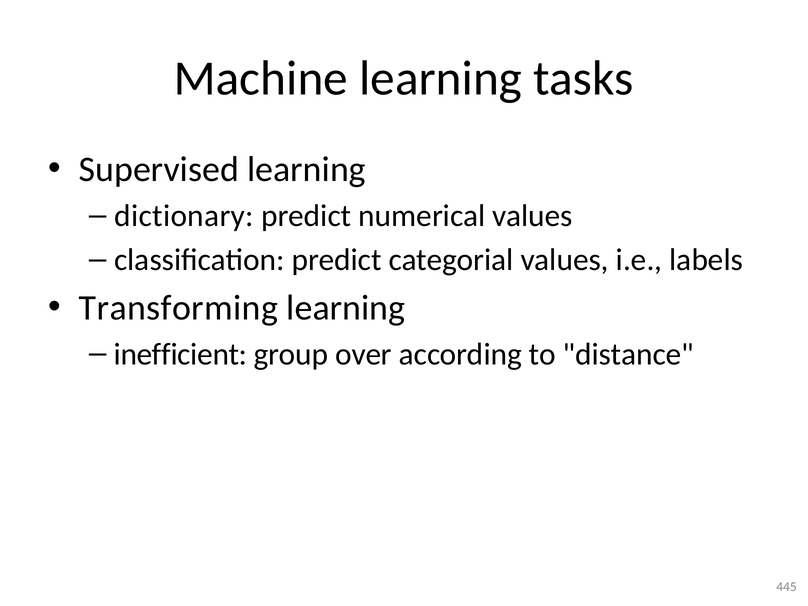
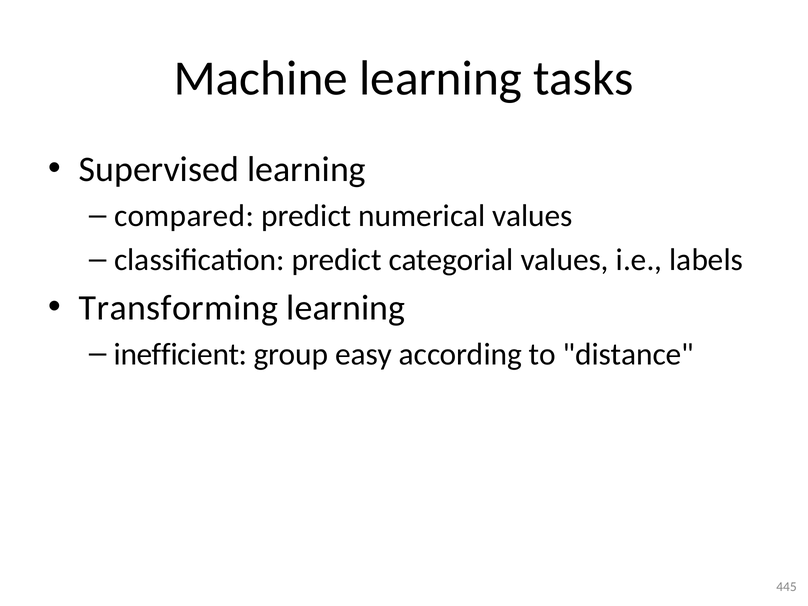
dictionary: dictionary -> compared (184, 216)
over: over -> easy (364, 354)
